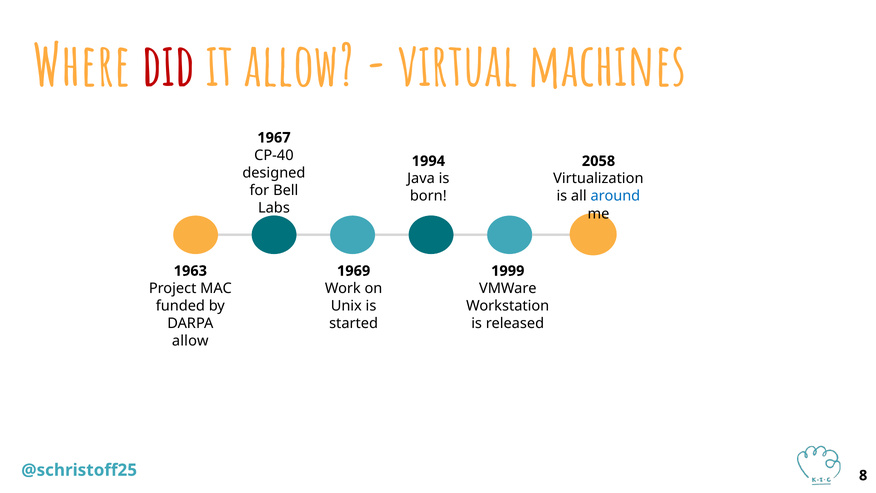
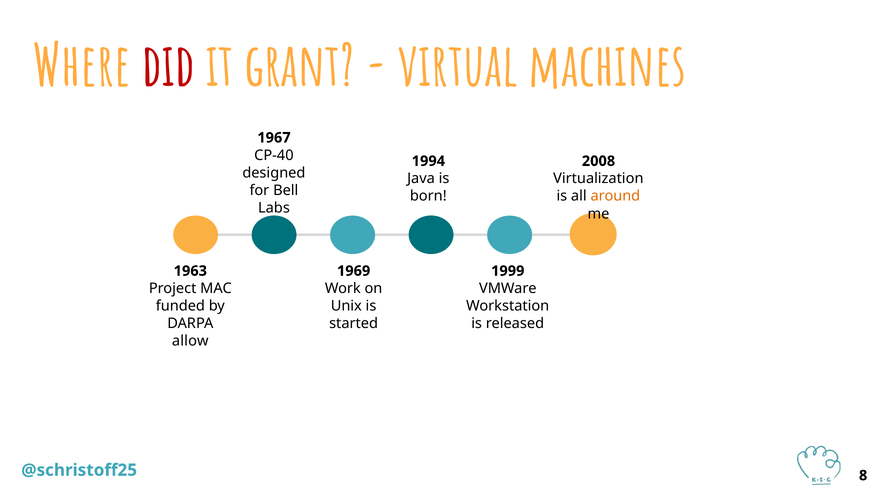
it allow: allow -> grant (300, 67)
2058: 2058 -> 2008 (599, 161)
around colour: blue -> orange (615, 196)
